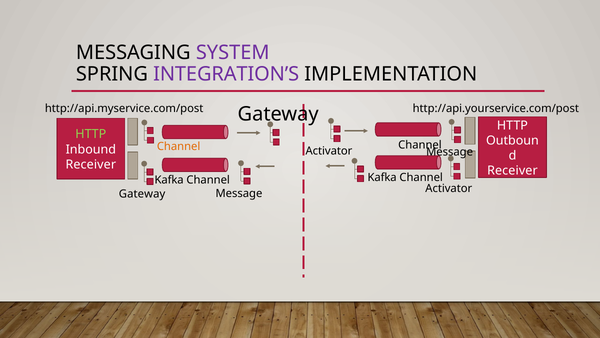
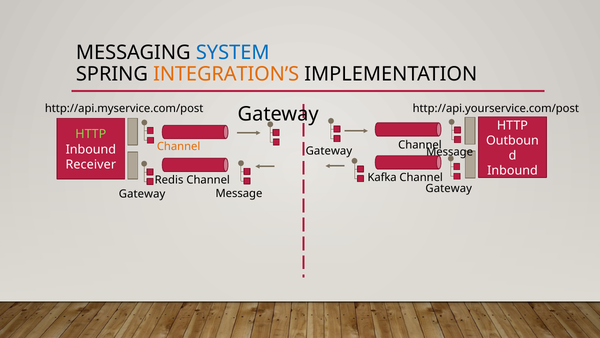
SYSTEM colour: purple -> blue (233, 53)
INTEGRATION’S colour: purple -> orange (226, 74)
Activator: Activator -> Gateway (329, 151)
Receiver: Receiver -> Inbound (512, 170)
Kafka: Kafka -> Redis (169, 180)
Activator: Activator -> Gateway (449, 188)
